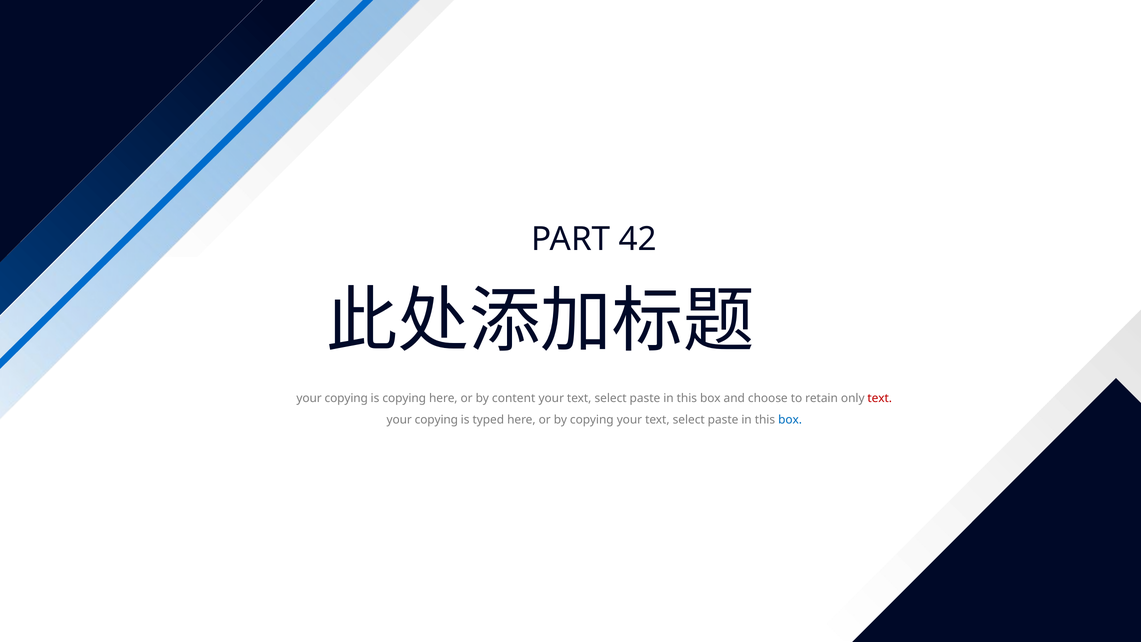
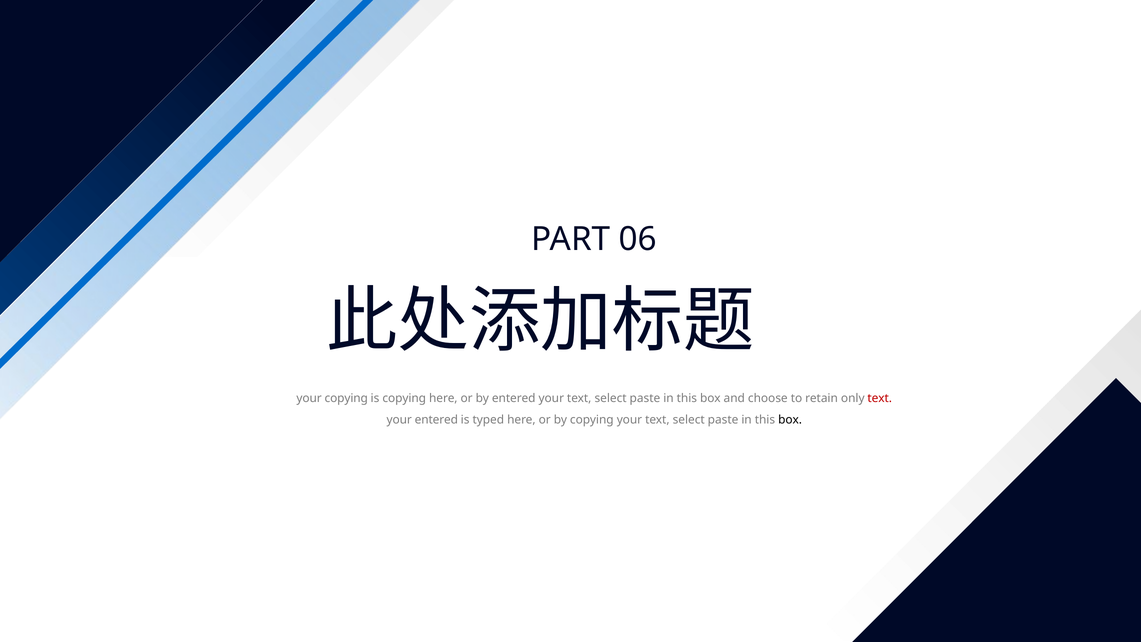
42: 42 -> 06 (638, 239)
by content: content -> entered (514, 398)
copying: copying -> entered (436, 420)
box colour: blue -> black (790, 420)
